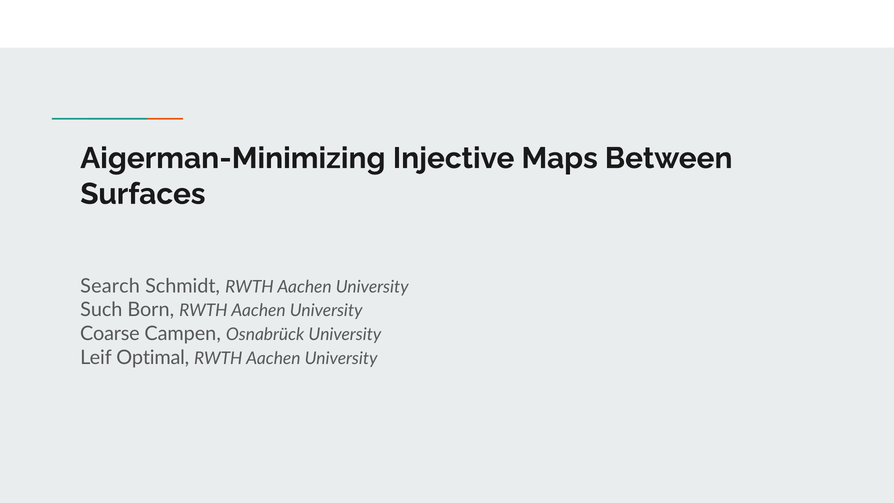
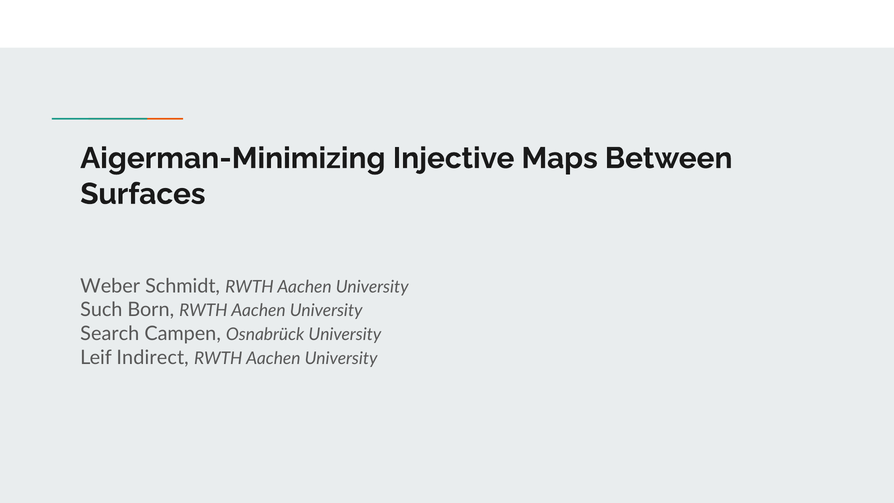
Search: Search -> Weber (110, 286)
Coarse: Coarse -> Search (110, 334)
Optimal: Optimal -> Indirect (153, 357)
